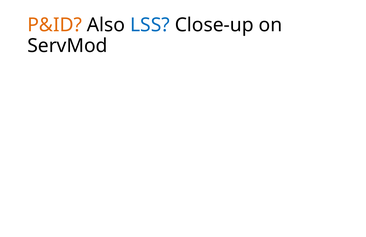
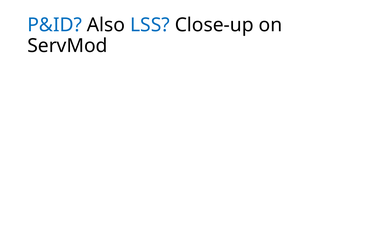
P&ID colour: orange -> blue (55, 25)
